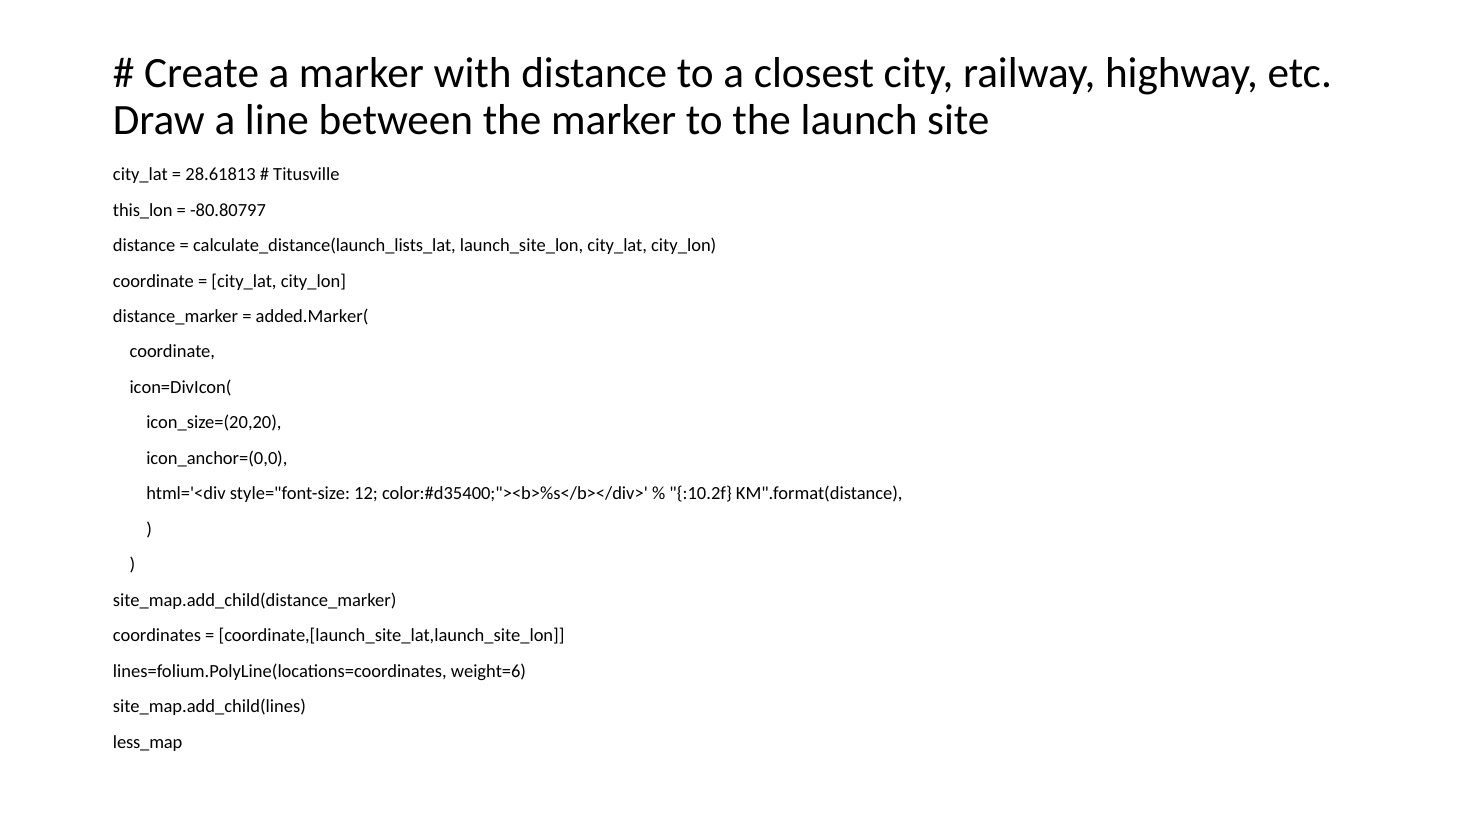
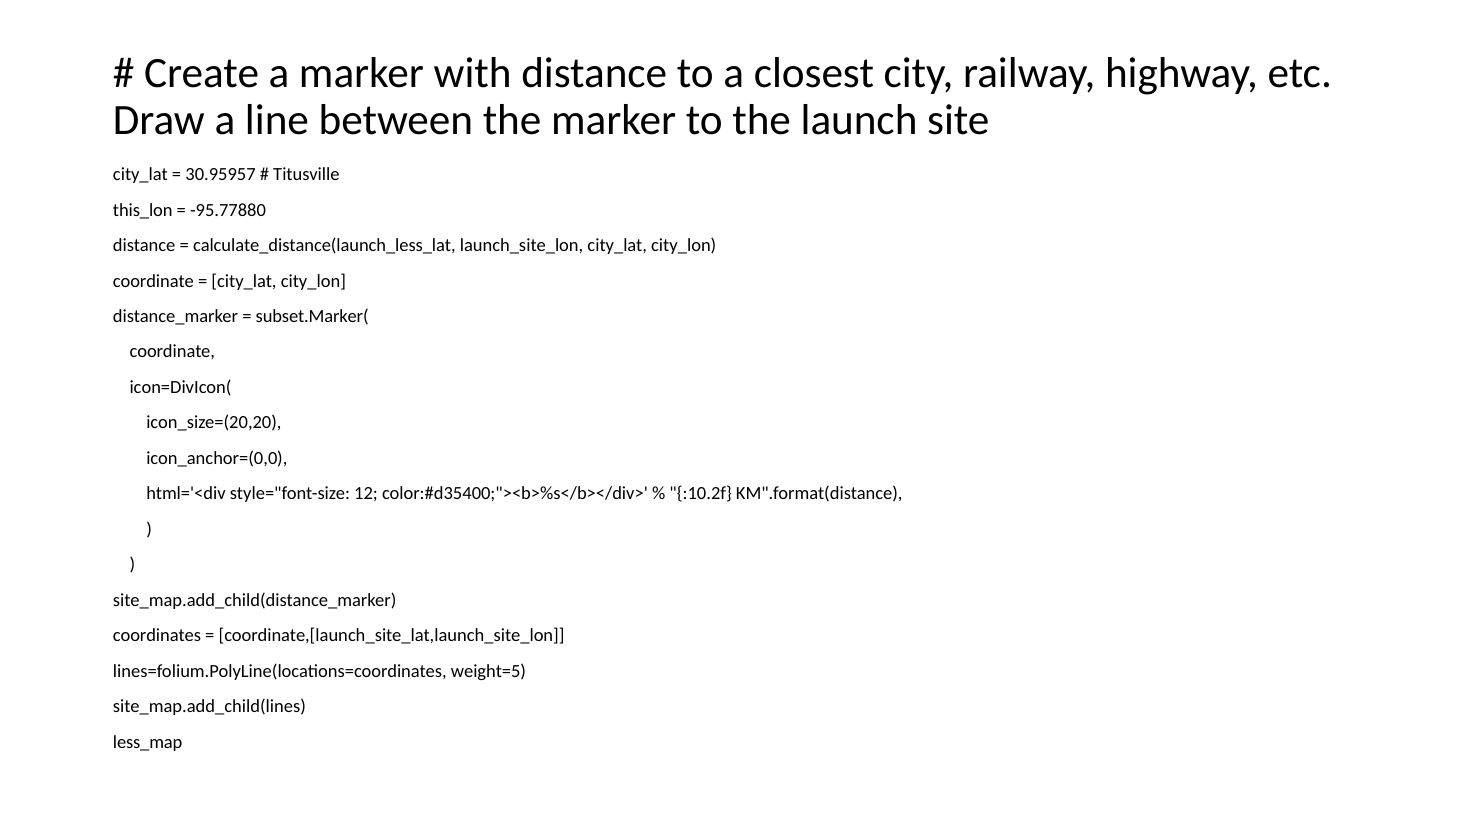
28.61813: 28.61813 -> 30.95957 (221, 174)
-80.80797: -80.80797 -> -95.77880 (228, 210)
calculate_distance(launch_lists_lat: calculate_distance(launch_lists_lat -> calculate_distance(launch_less_lat (324, 245)
added.Marker(: added.Marker( -> subset.Marker( (312, 316)
weight=6: weight=6 -> weight=5 (489, 671)
